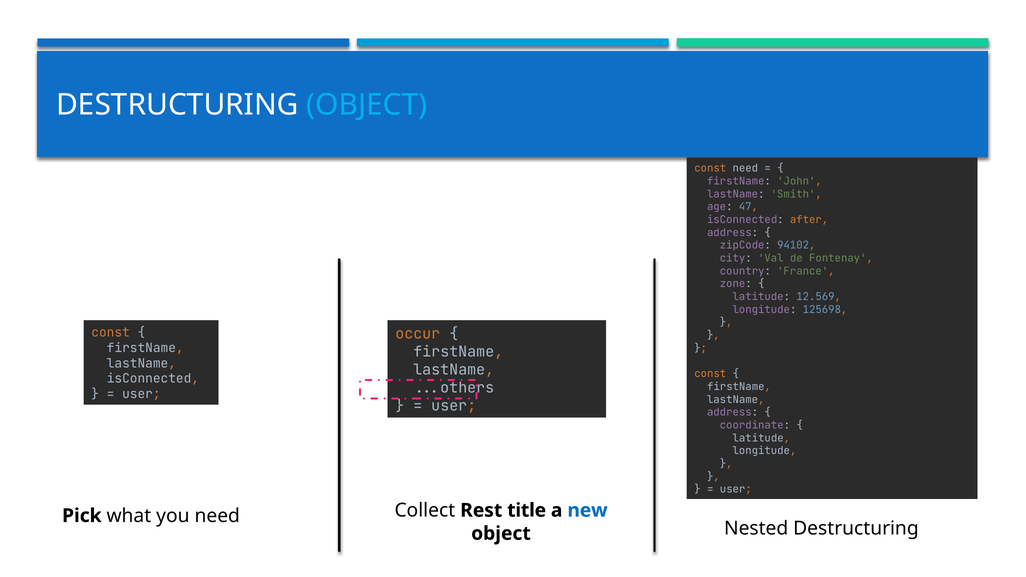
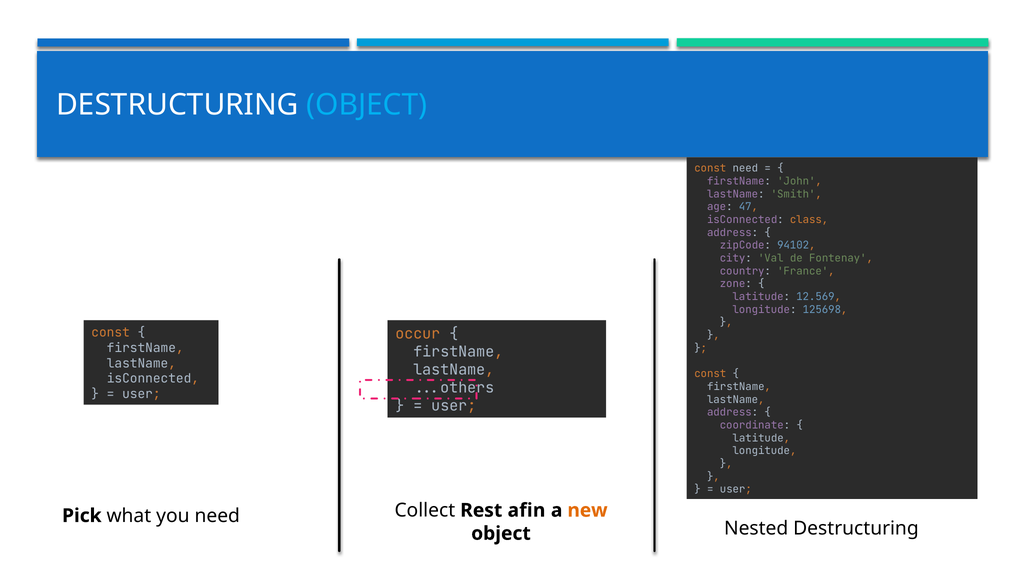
after: after -> class (809, 220)
title: title -> afin (526, 510)
new colour: blue -> orange (587, 510)
